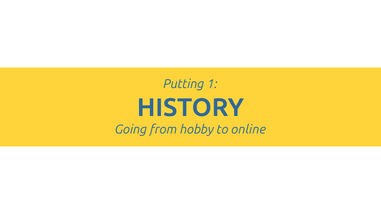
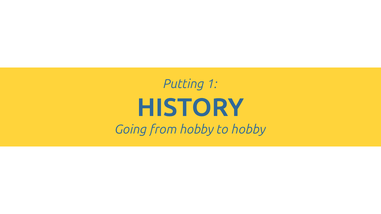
to online: online -> hobby (249, 130)
